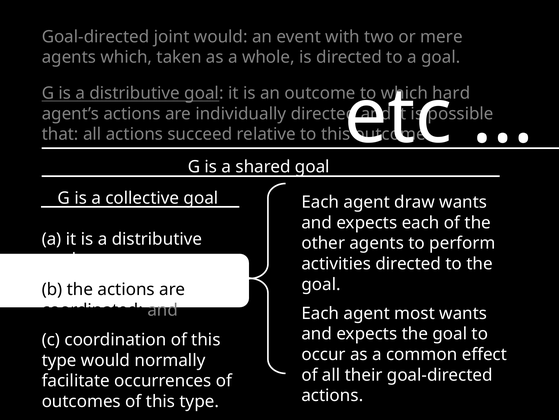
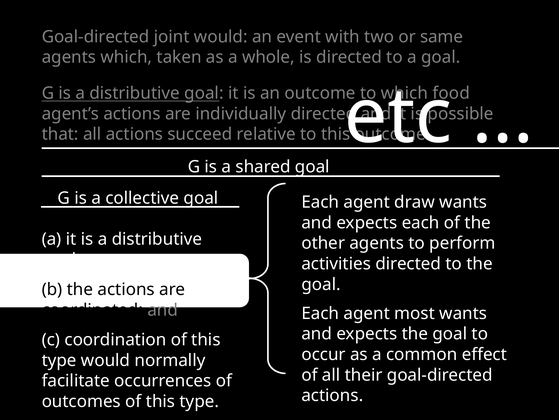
mere: mere -> same (442, 37)
hard: hard -> food (451, 93)
